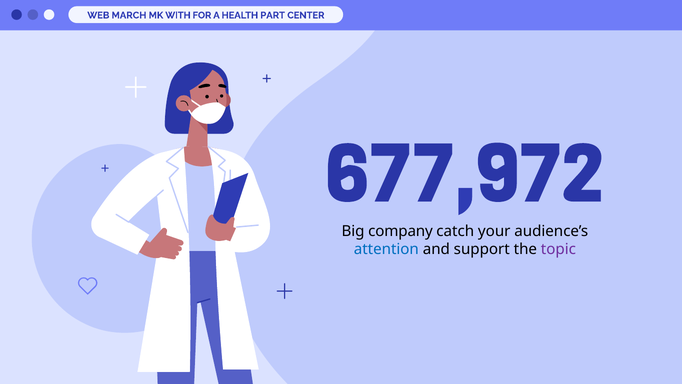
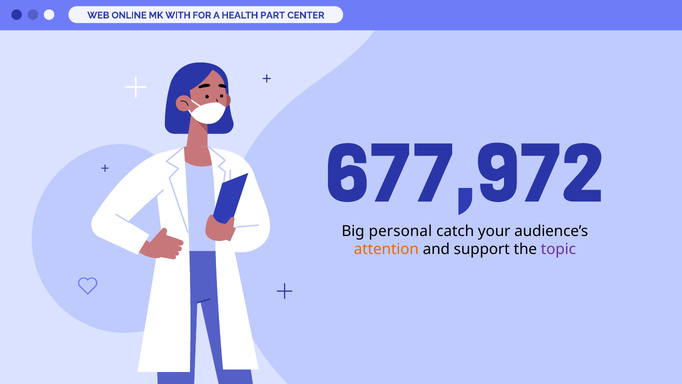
MARCH: MARCH -> ONLINE (129, 15)
company: company -> personal (400, 231)
attention colour: blue -> orange (386, 249)
